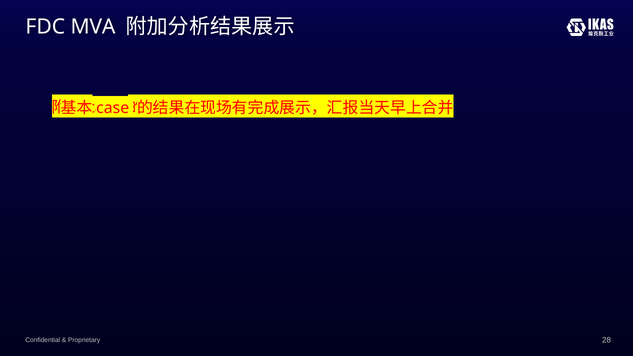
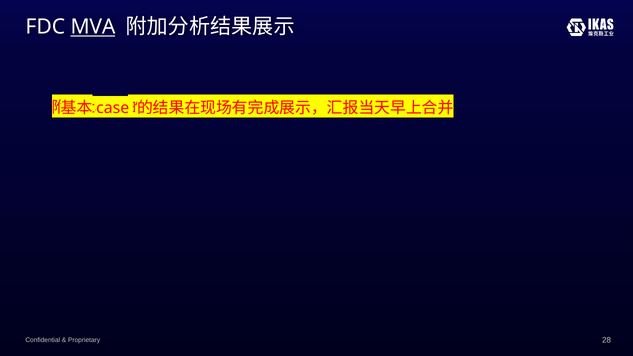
MVA underline: none -> present (93, 27)
